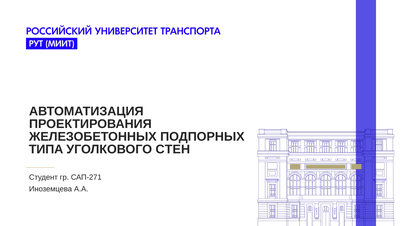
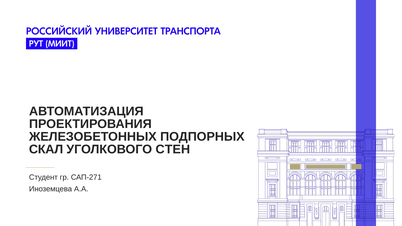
ТИПА: ТИПА -> СКАЛ (46, 149)
